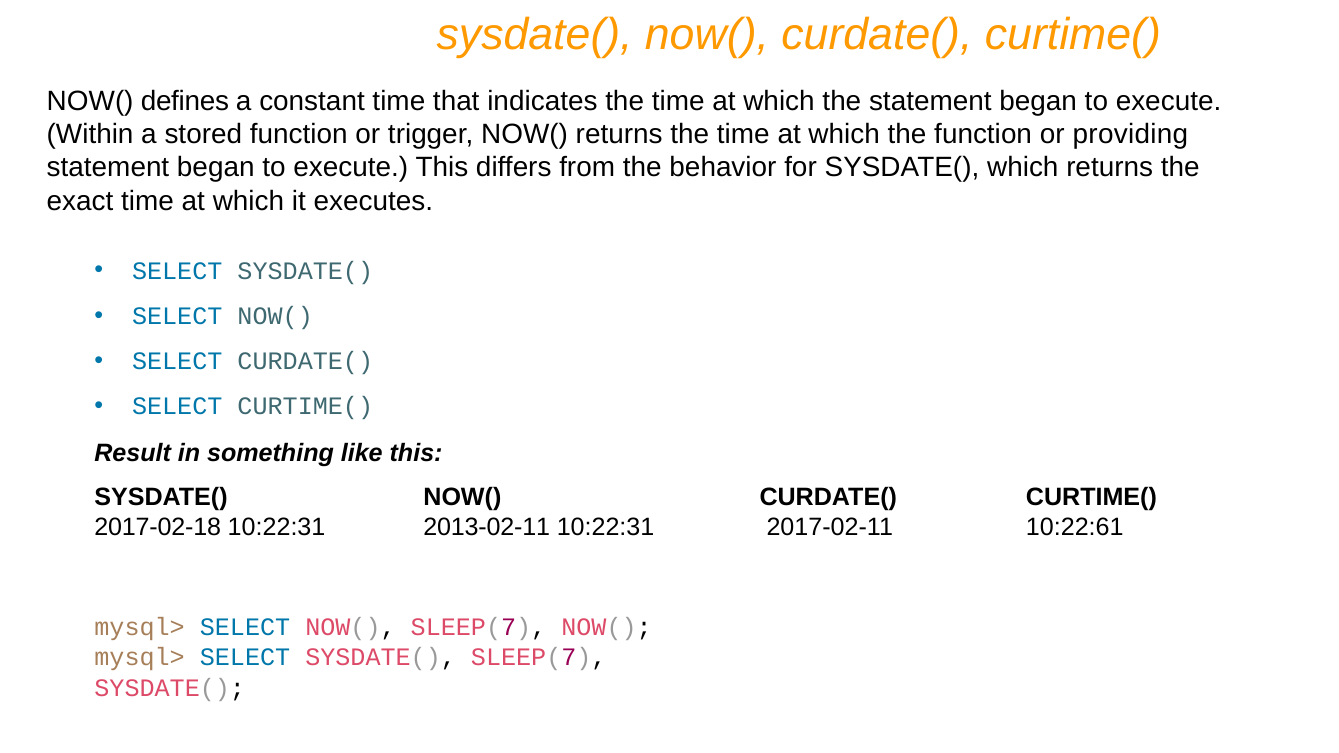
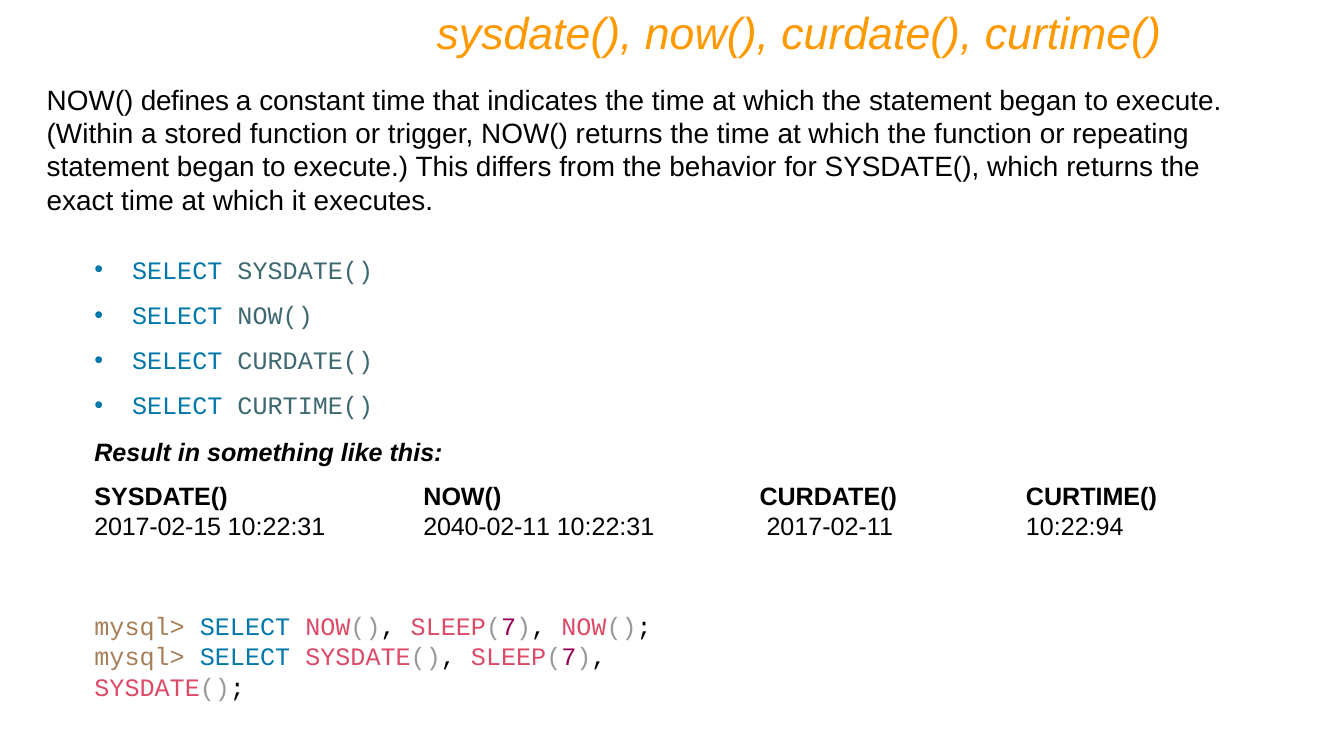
providing: providing -> repeating (1131, 134)
2017-02-18: 2017-02-18 -> 2017-02-15 (158, 527)
2013-02-11: 2013-02-11 -> 2040-02-11 (487, 527)
10:22:61: 10:22:61 -> 10:22:94 (1075, 527)
